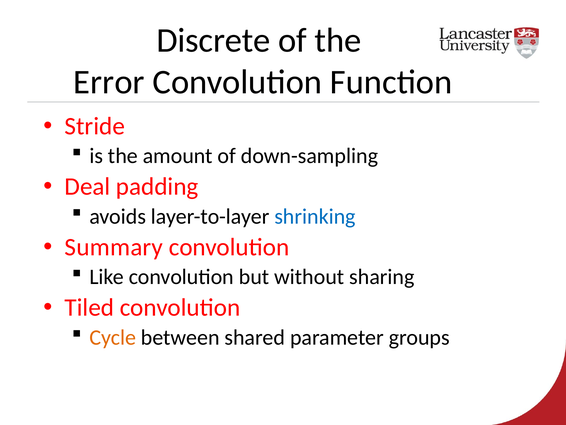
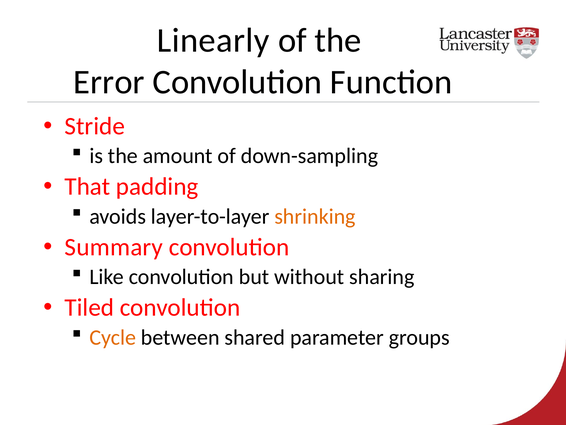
Discrete: Discrete -> Linearly (213, 40)
Deal: Deal -> That (87, 186)
shrinking colour: blue -> orange (315, 216)
